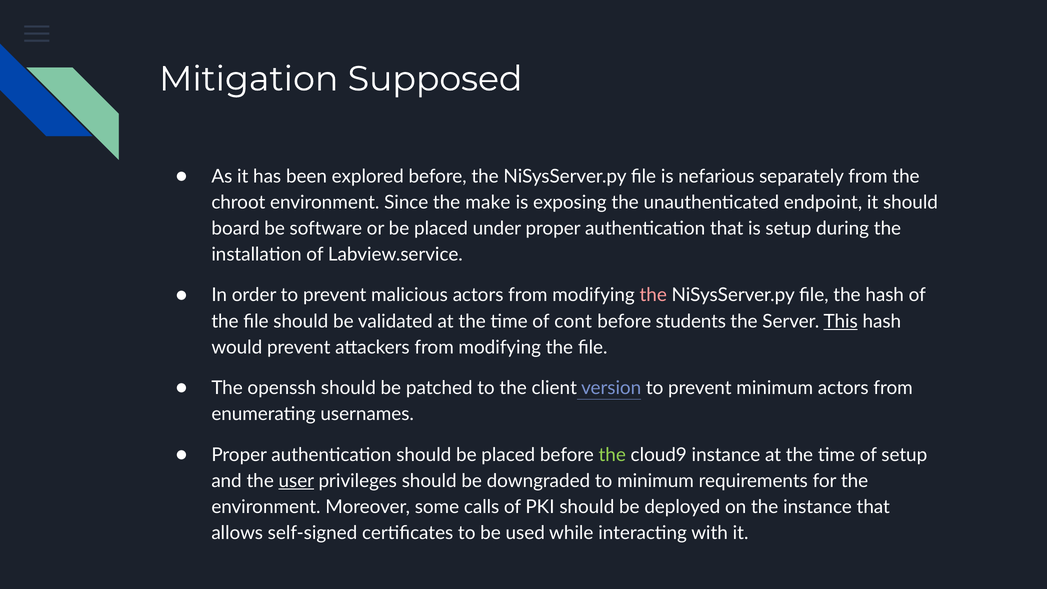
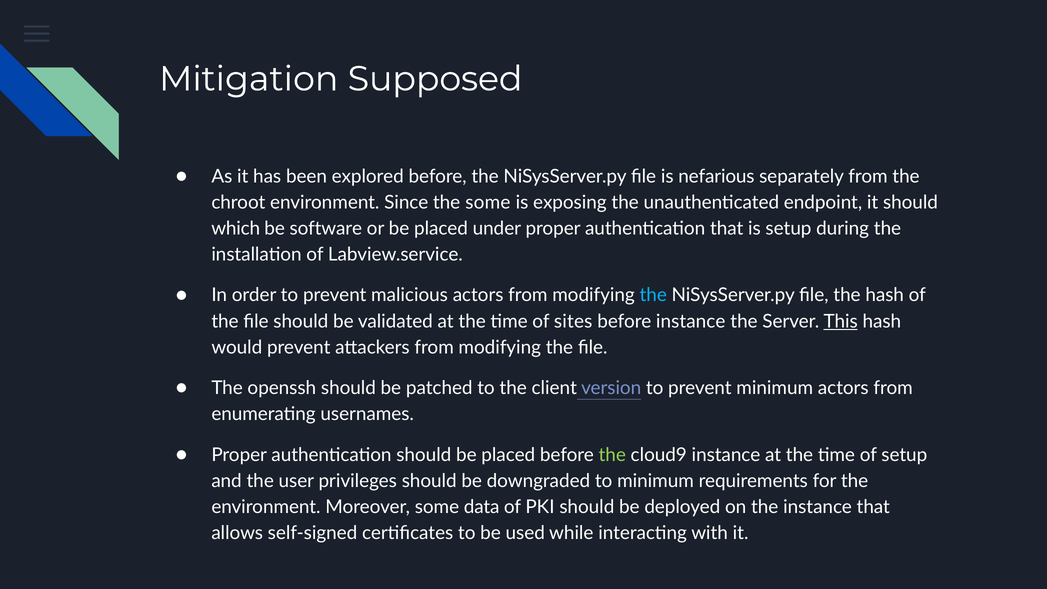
the make: make -> some (488, 202)
board: board -> which (236, 228)
the colour: pink -> light blue (653, 295)
cont: cont -> sites (573, 321)
before students: students -> instance (691, 321)
user underline: present -> none (296, 481)
calls: calls -> data (482, 507)
